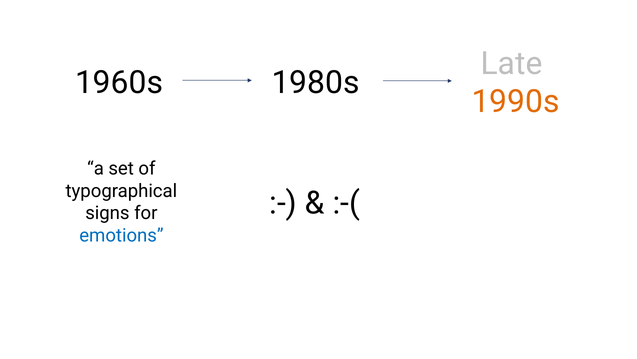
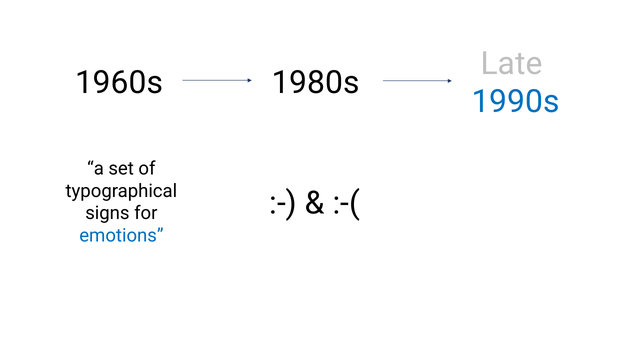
1990s colour: orange -> blue (516, 102)
